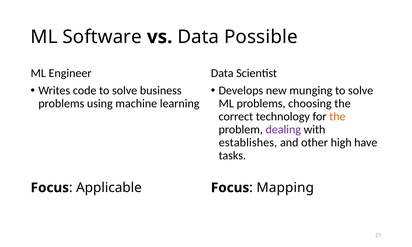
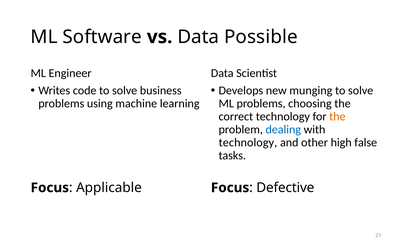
dealing colour: purple -> blue (283, 130)
establishes: establishes -> technology (248, 143)
have: have -> false (366, 143)
Mapping: Mapping -> Defective (285, 188)
